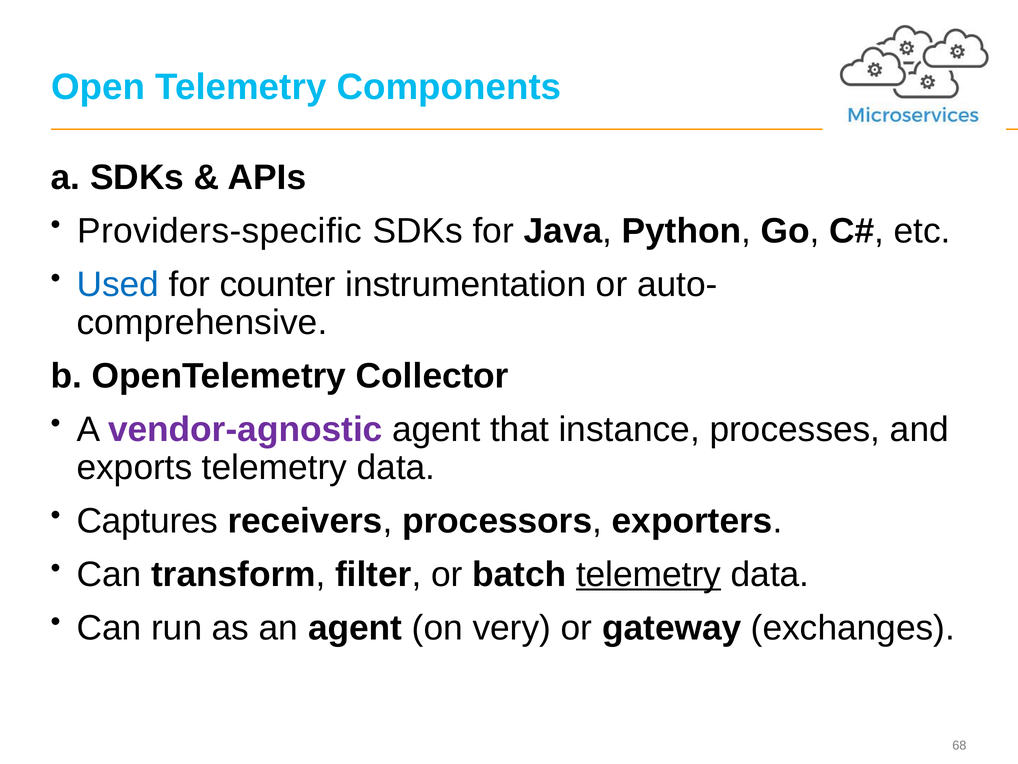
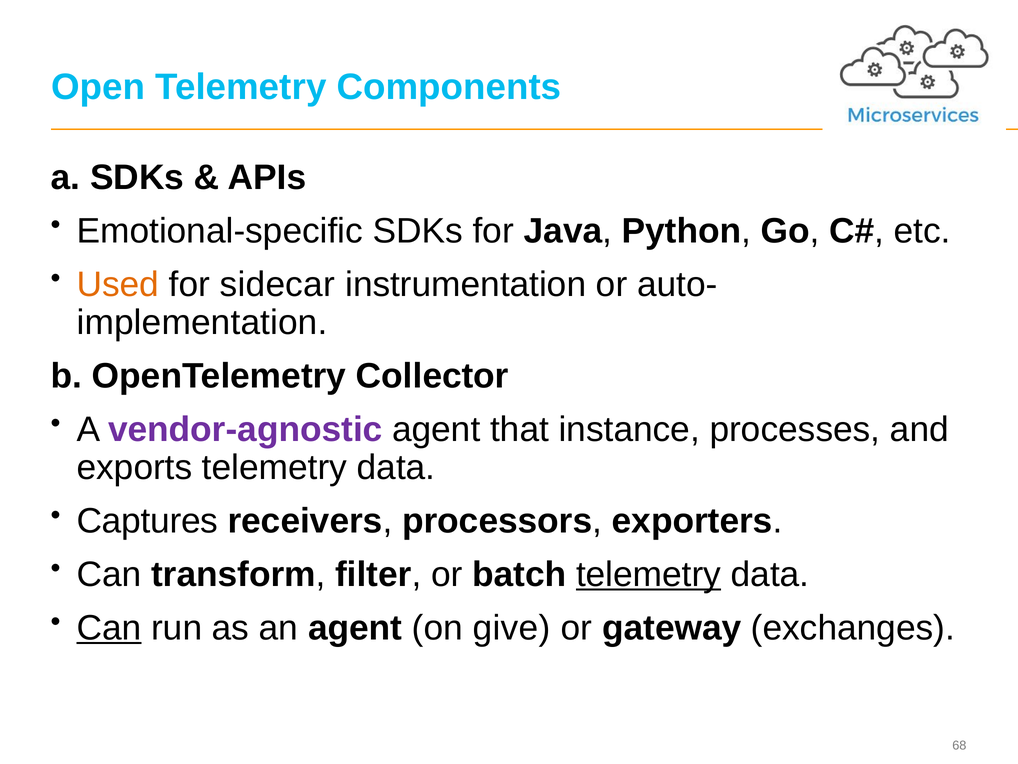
Providers-specific: Providers-specific -> Emotional-specific (220, 231)
Used colour: blue -> orange (118, 284)
counter: counter -> sidecar (277, 284)
comprehensive: comprehensive -> implementation (202, 322)
Can underline: none -> present (109, 627)
very: very -> give (512, 627)
